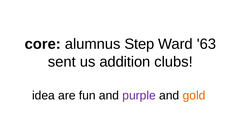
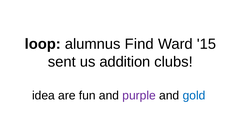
core: core -> loop (43, 44)
Step: Step -> Find (139, 44)
63: 63 -> 15 (206, 44)
gold colour: orange -> blue (194, 95)
